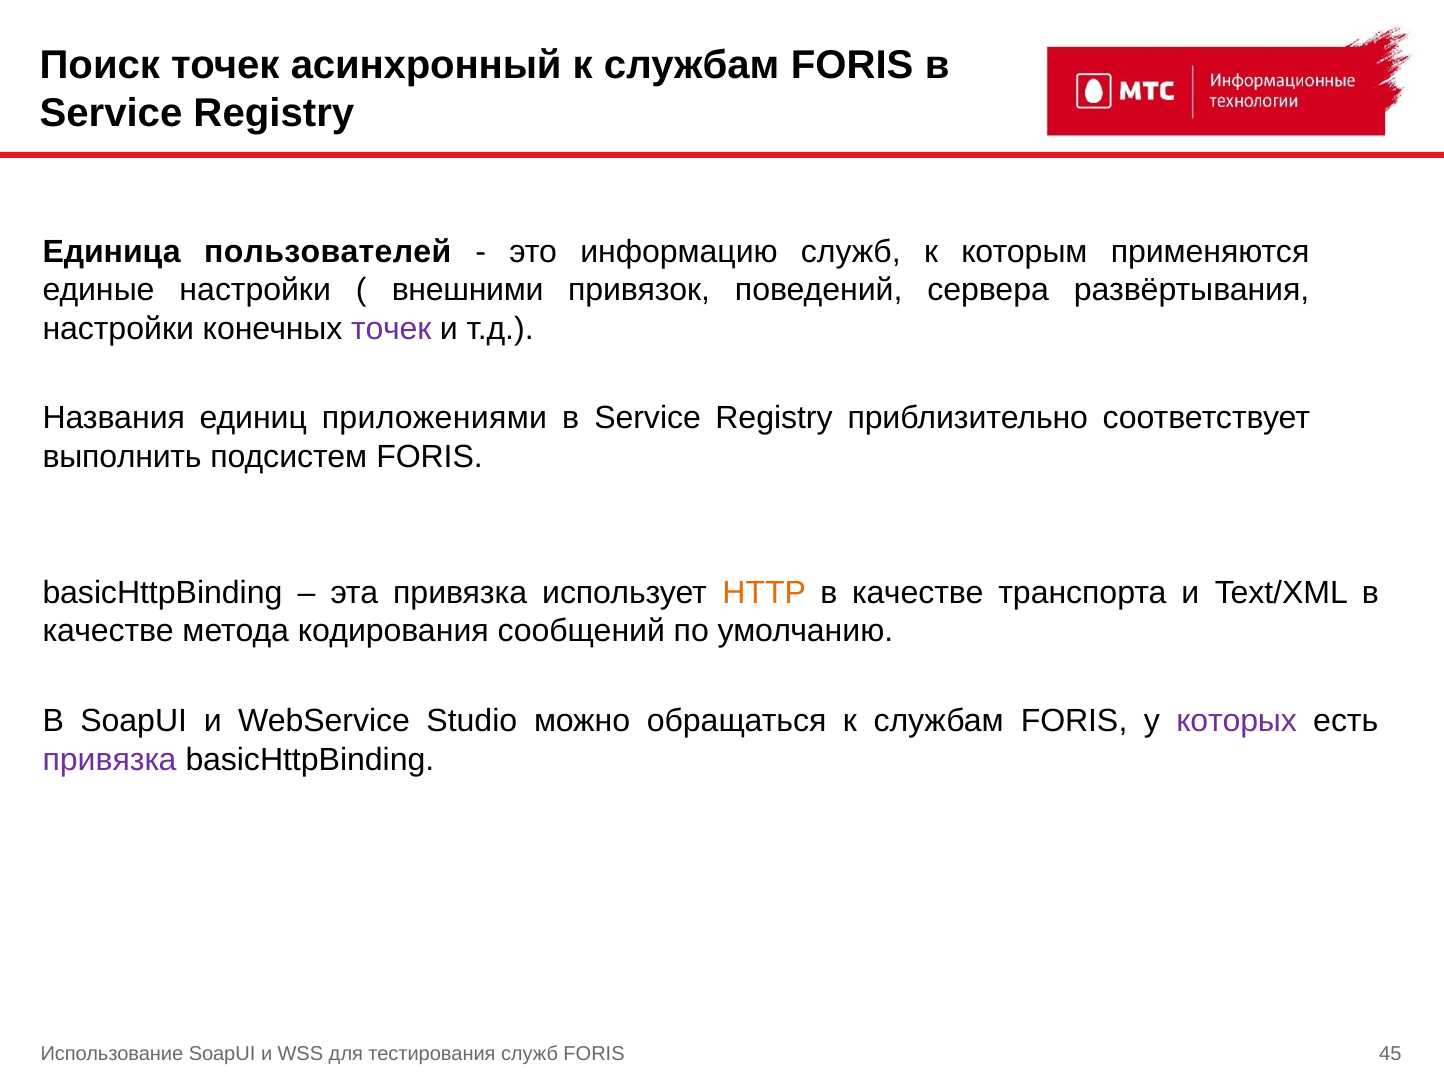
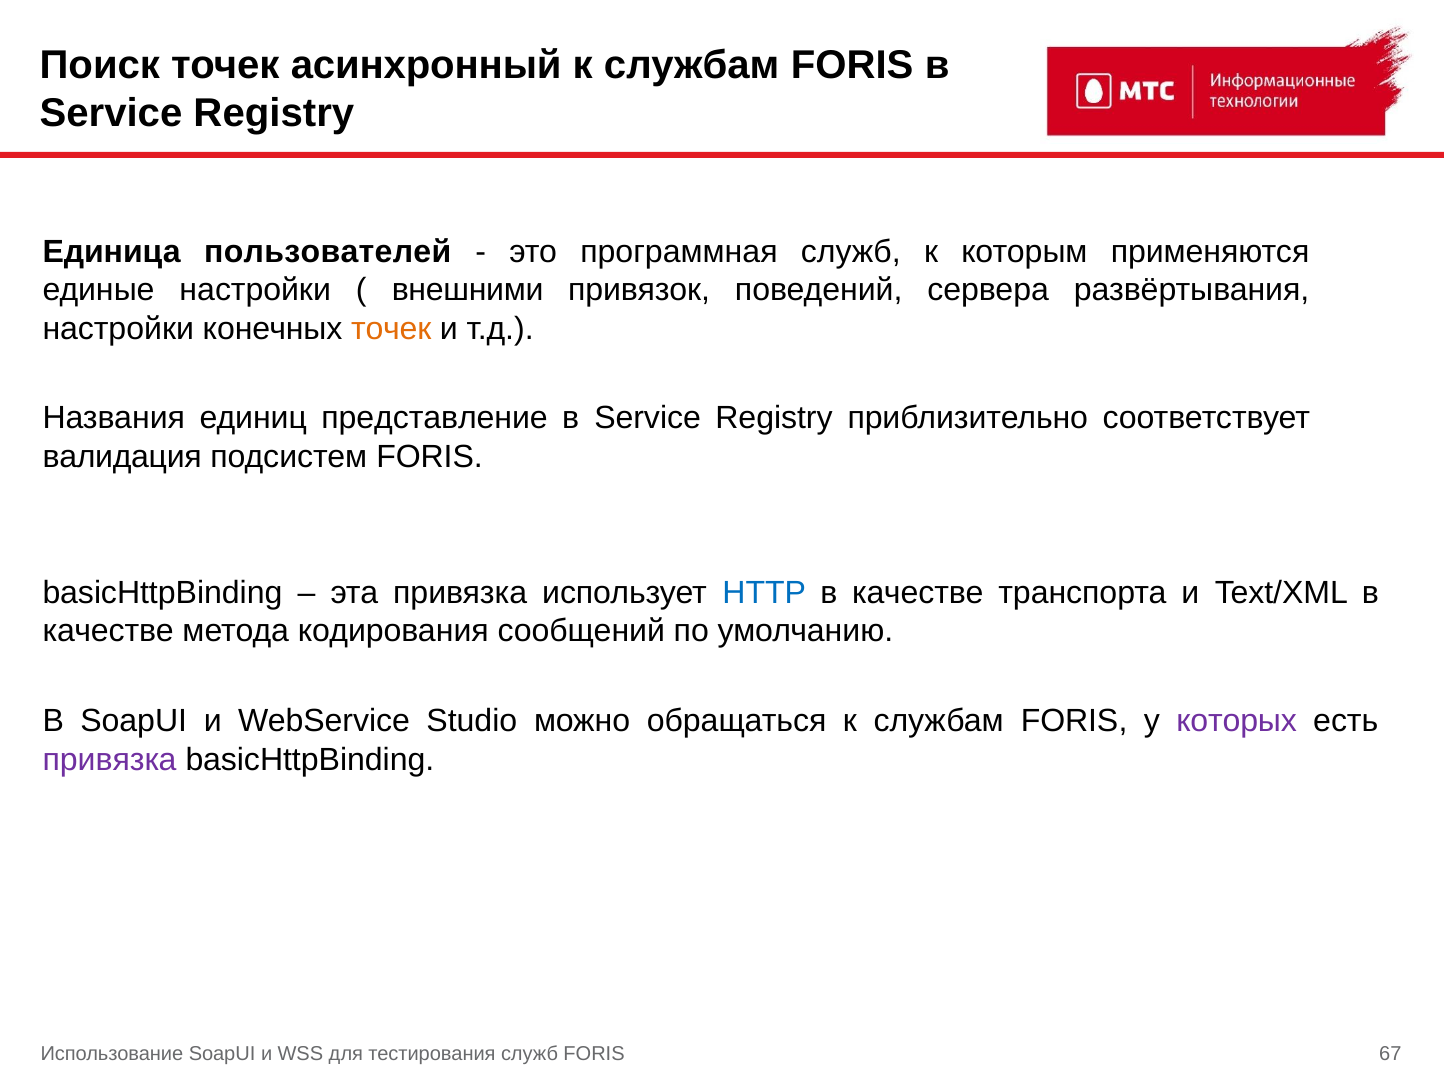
информацию: информацию -> программная (679, 252)
точек colour: purple -> orange (391, 329)
приложениями: приложениями -> представление (435, 418)
выполнить: выполнить -> валидация (122, 457)
HTTP colour: orange -> blue (764, 593)
45: 45 -> 67 (1390, 1054)
